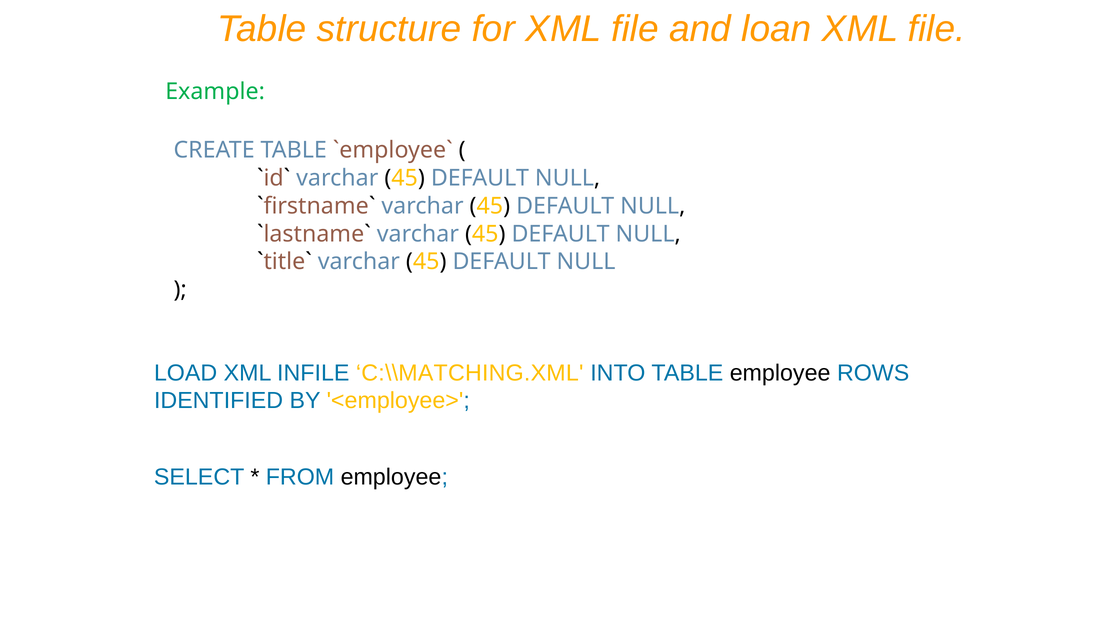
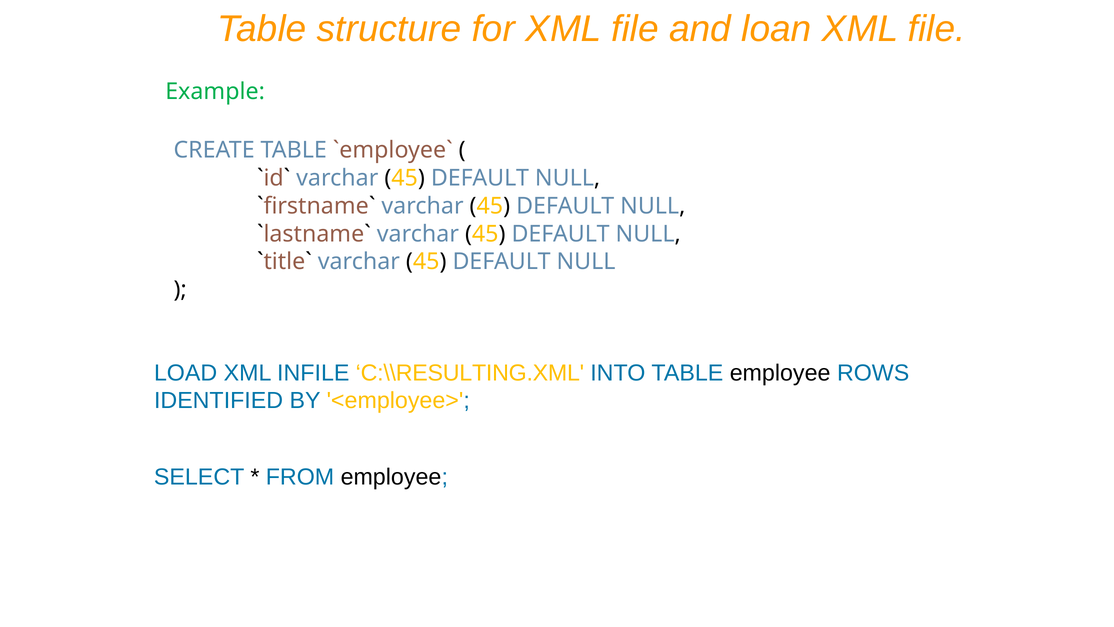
C:\\MATCHING.XML: C:\\MATCHING.XML -> C:\\RESULTING.XML (470, 373)
